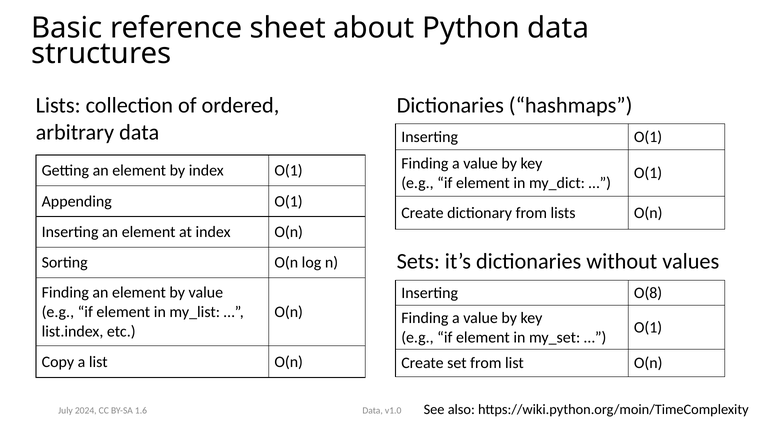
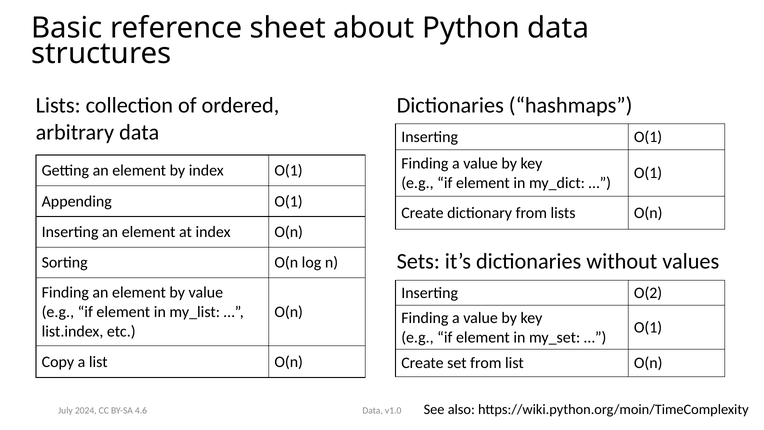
O(8: O(8 -> O(2 (648, 293)
1.6: 1.6 -> 4.6 (141, 410)
